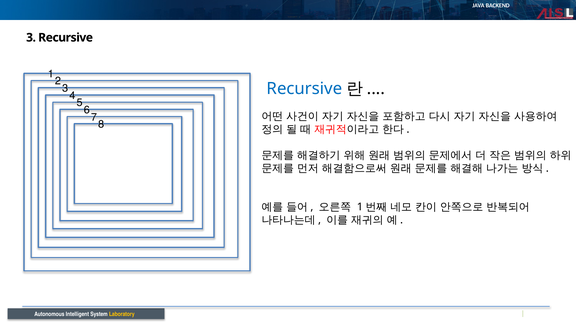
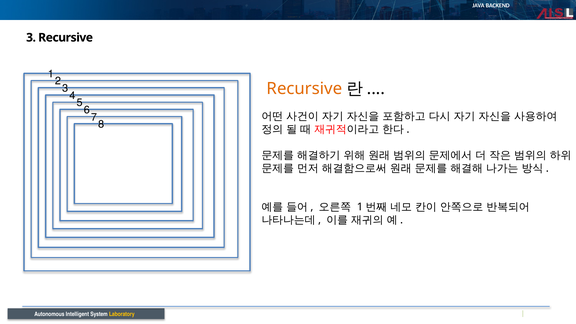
Recursive colour: blue -> orange (304, 89)
